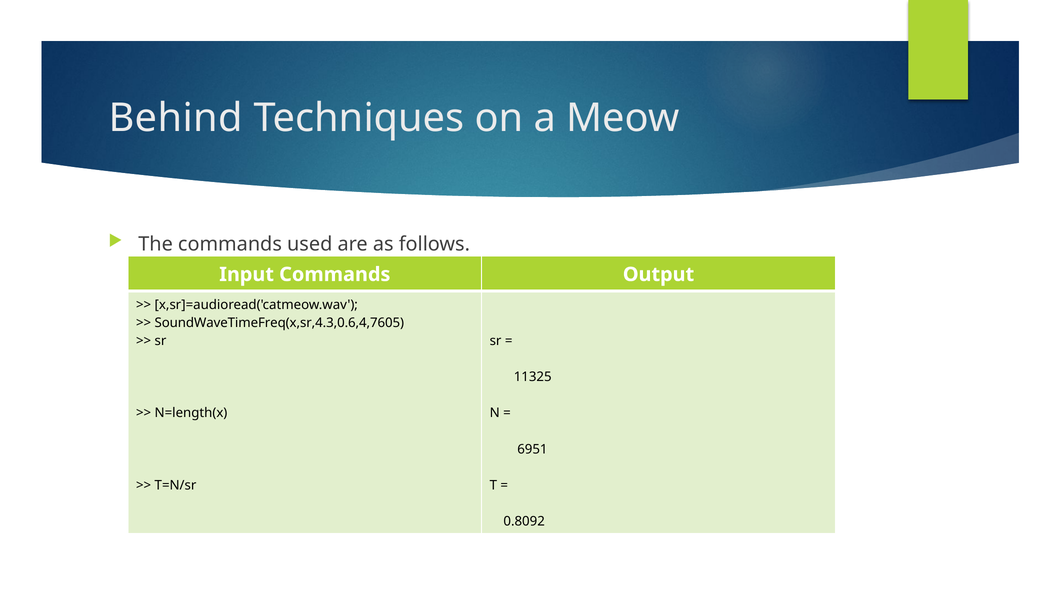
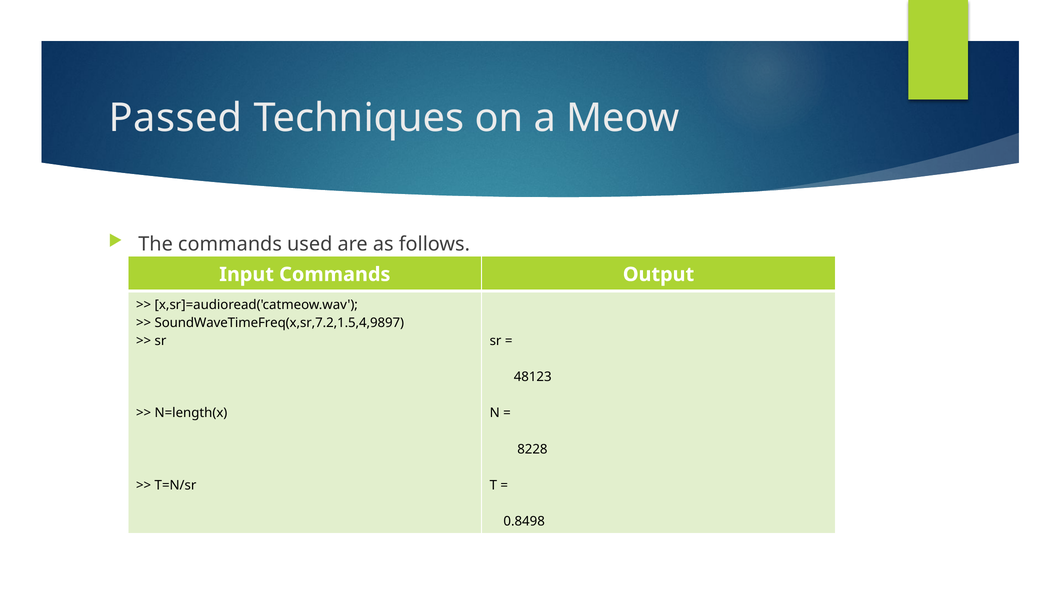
Behind: Behind -> Passed (176, 118)
SoundWaveTimeFreq(x,sr,4.3,0.6,4,7605: SoundWaveTimeFreq(x,sr,4.3,0.6,4,7605 -> SoundWaveTimeFreq(x,sr,7.2,1.5,4,9897 (279, 323)
11325: 11325 -> 48123 (533, 377)
6951: 6951 -> 8228 (532, 449)
0.8092: 0.8092 -> 0.8498 (524, 521)
